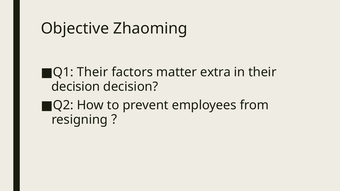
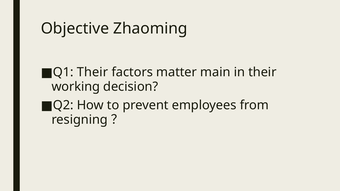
extra: extra -> main (215, 72)
decision: decision -> working (76, 87)
